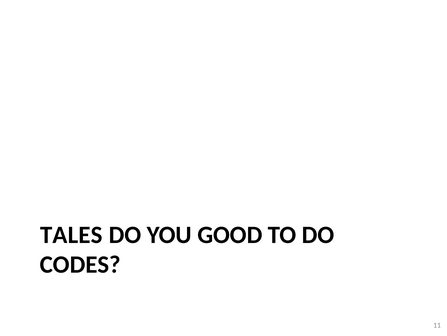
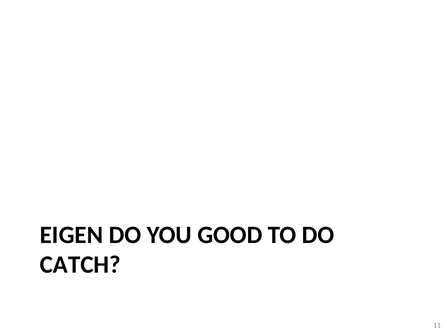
TALES: TALES -> EIGEN (71, 234)
CODES: CODES -> CATCH (80, 264)
